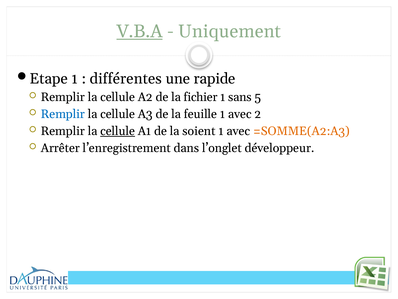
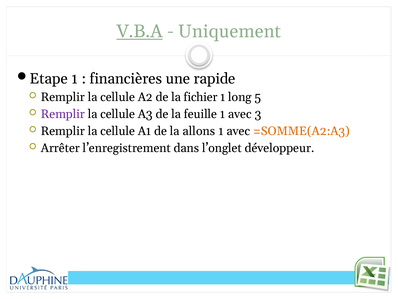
différentes: différentes -> financières (126, 78)
sans: sans -> long (240, 97)
Remplir colour: blue -> purple (63, 114)
2: 2 -> 3 (258, 114)
cellule underline: present -> none (118, 131)
soient: soient -> allons (199, 131)
